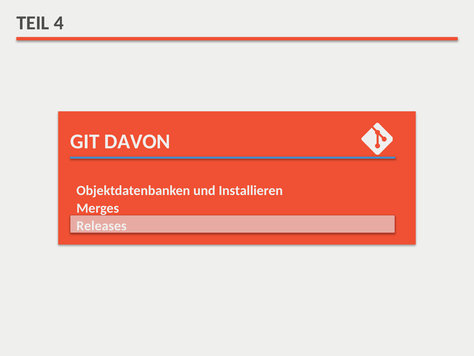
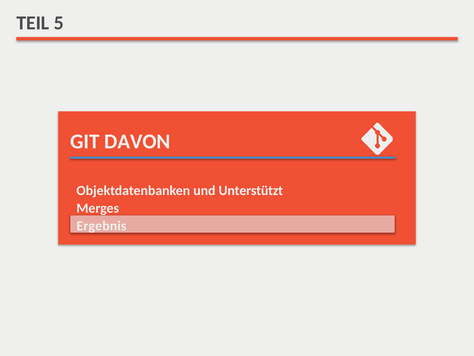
4: 4 -> 5 (59, 23)
Installieren: Installieren -> Unterstützt (251, 190)
Releases: Releases -> Ergebnis (101, 226)
